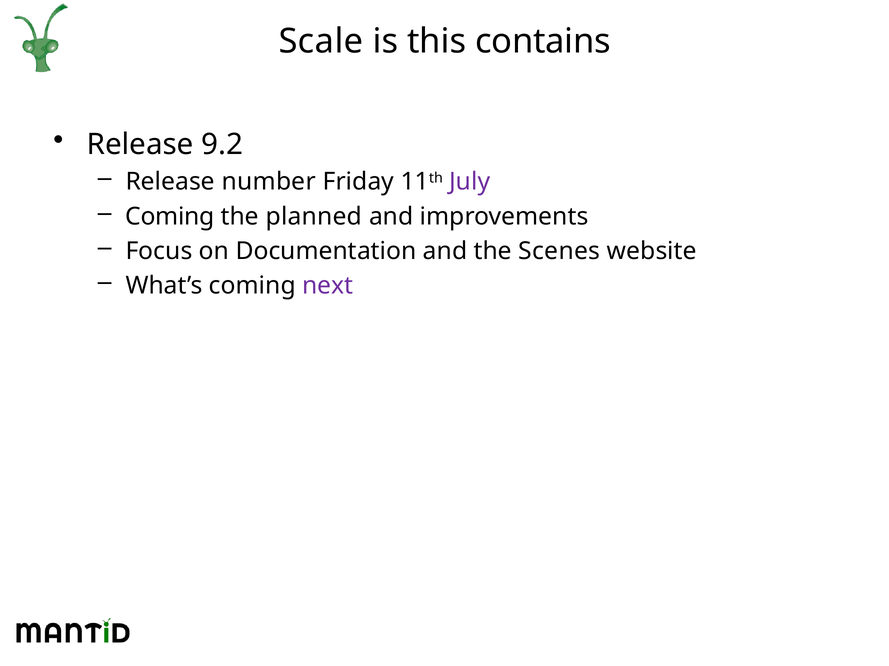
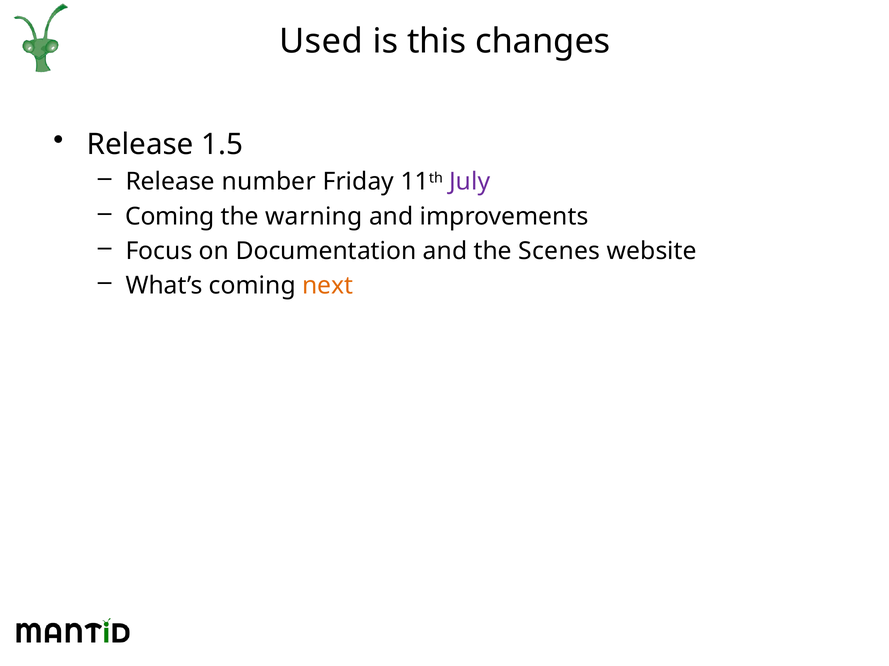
Scale: Scale -> Used (321, 41)
contains: contains -> changes (543, 41)
9.2: 9.2 -> 1.5 (222, 145)
planned: planned -> warning (314, 217)
next colour: purple -> orange (328, 286)
